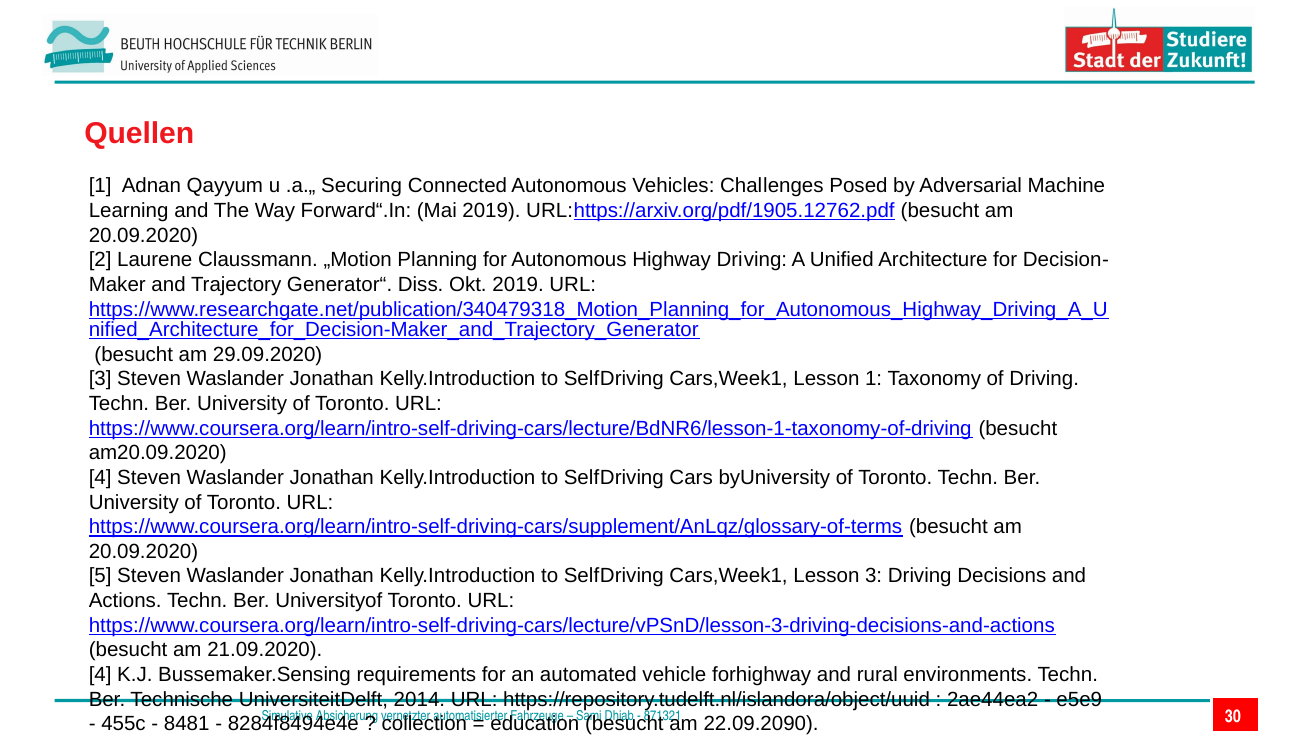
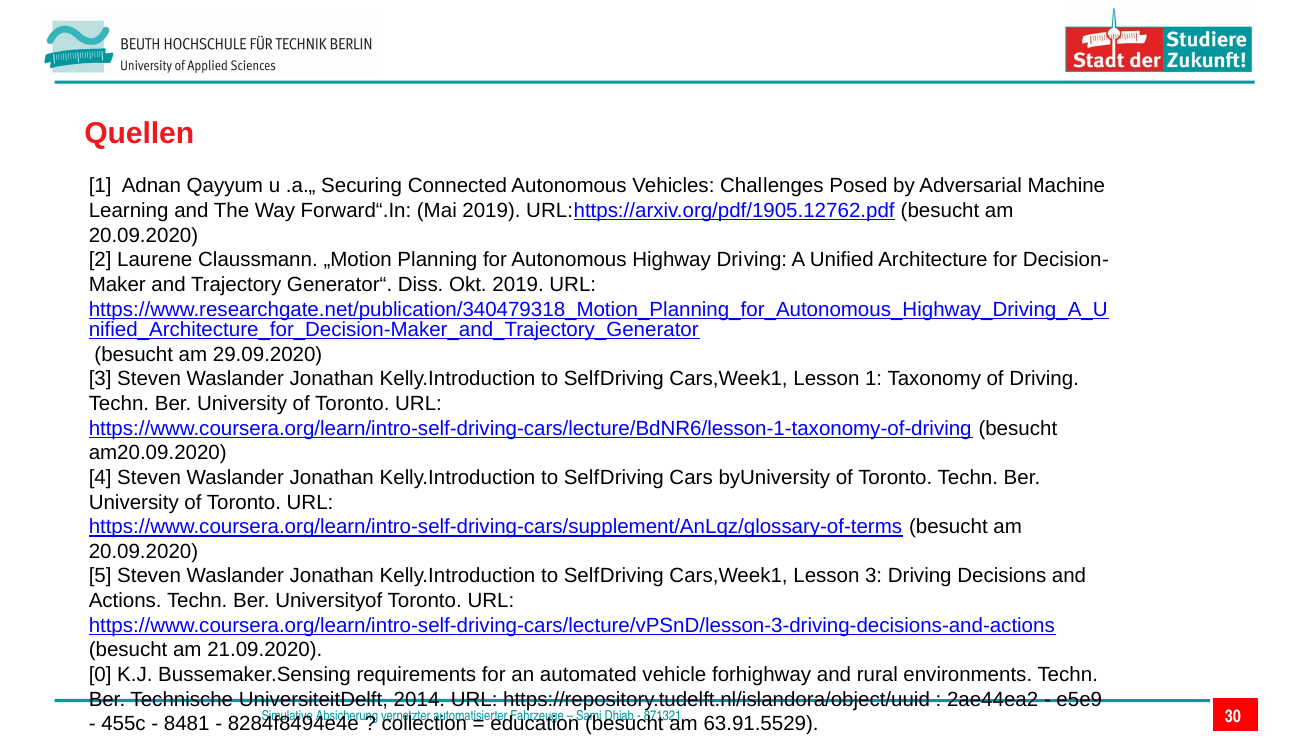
4: 4 -> 0 (100, 675)
22.09.2090: 22.09.2090 -> 63.91.5529 (761, 724)
